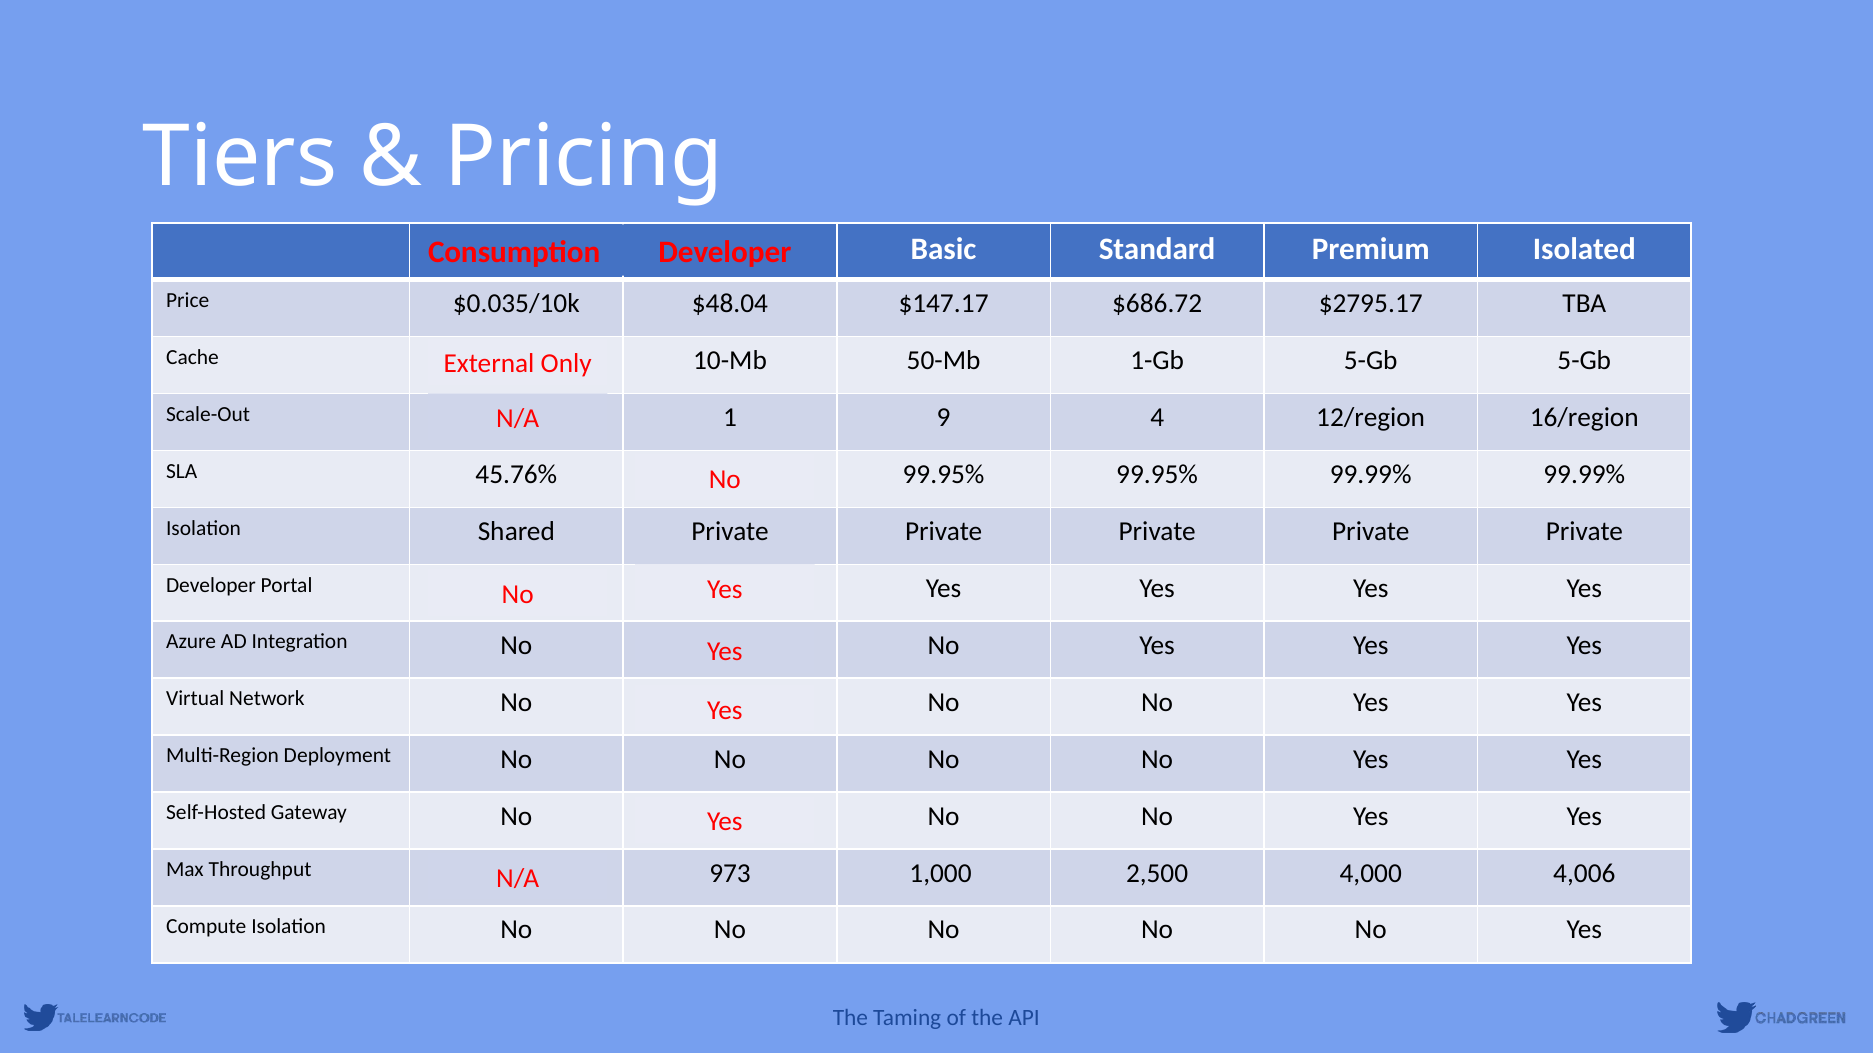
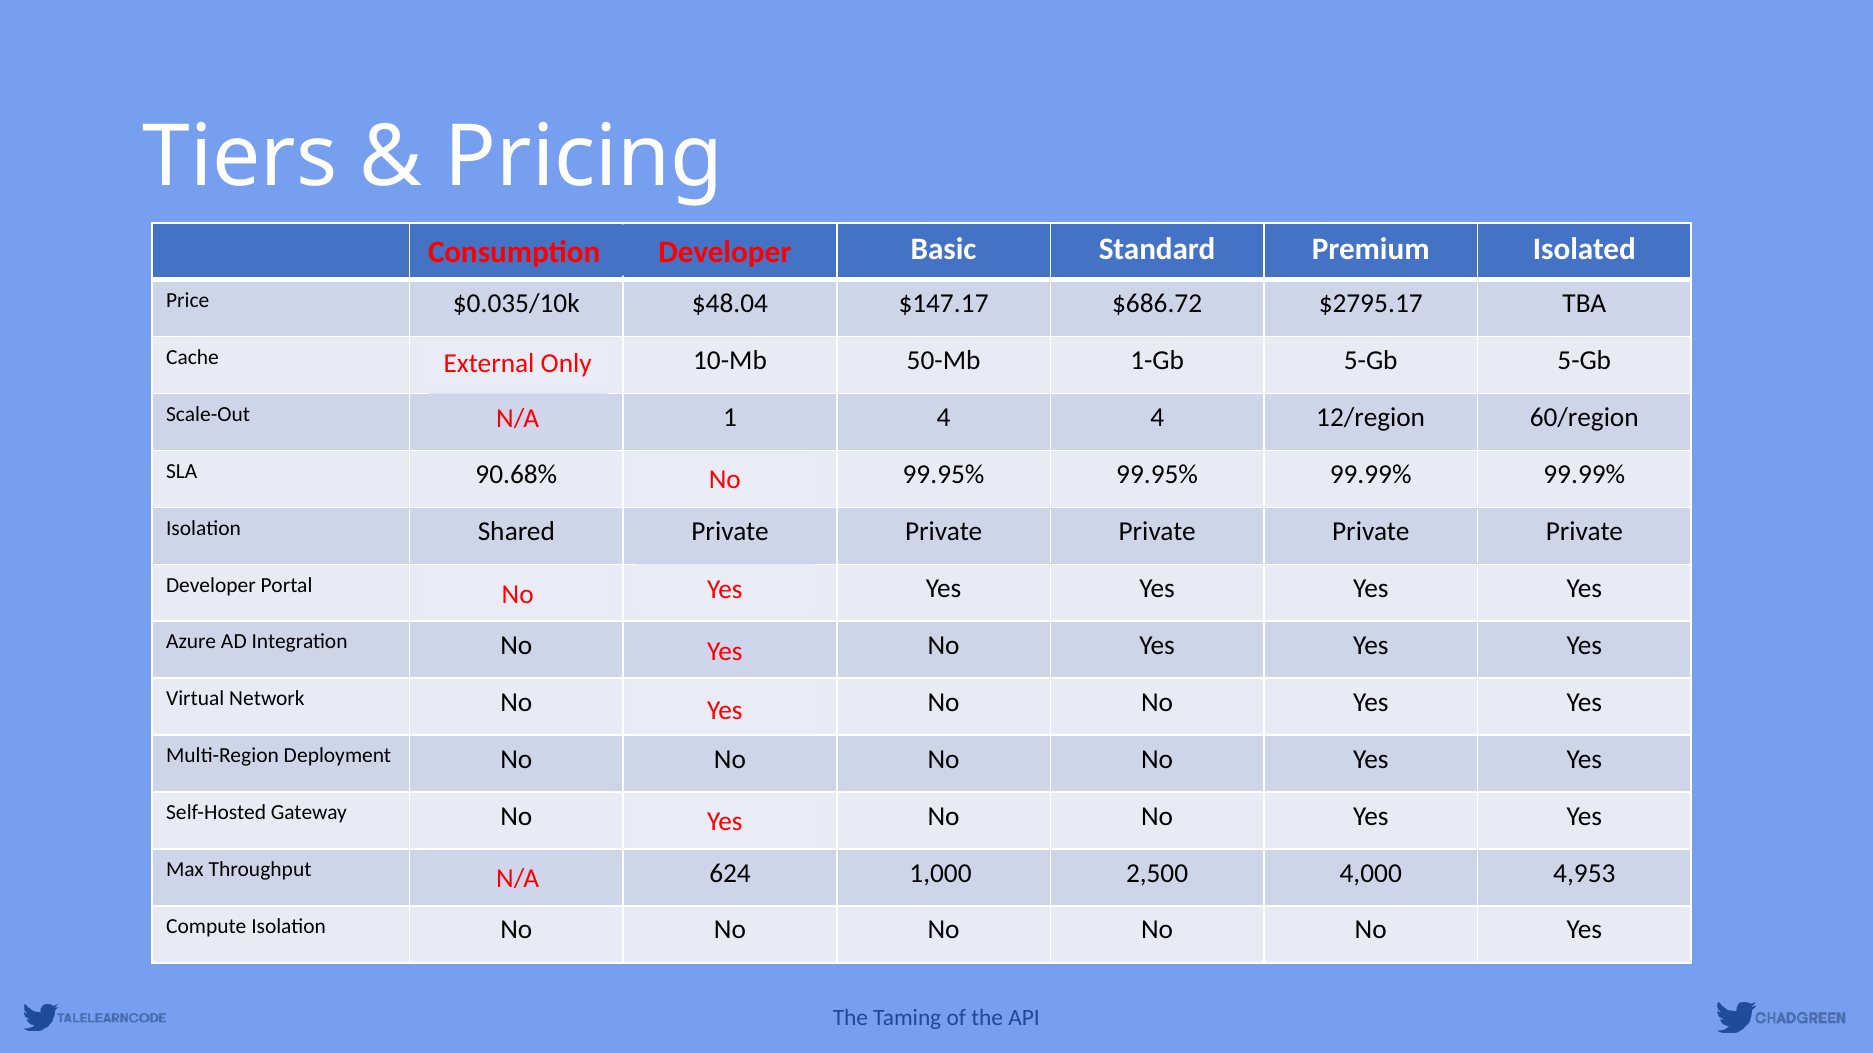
1 9: 9 -> 4 (944, 418)
16/region: 16/region -> 60/region (1584, 418)
45.76%: 45.76% -> 90.68% (516, 475)
973: 973 -> 624 (730, 873)
4,006: 4,006 -> 4,953 (1584, 873)
